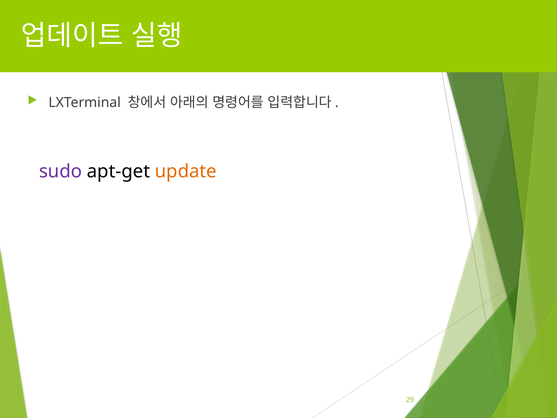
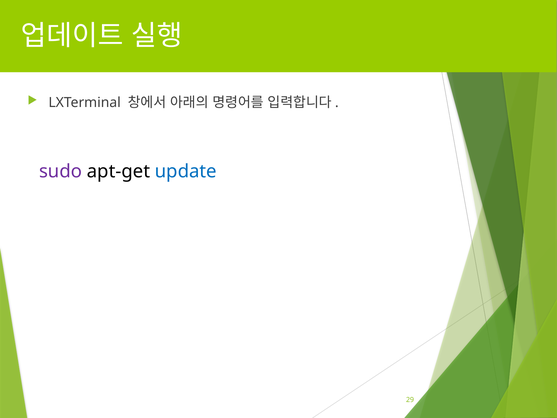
update colour: orange -> blue (186, 171)
